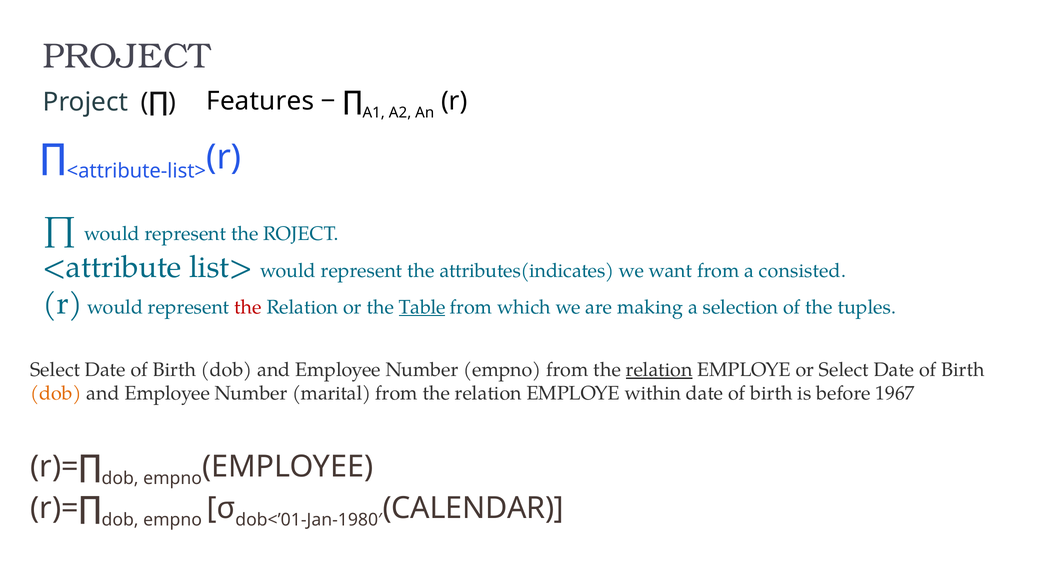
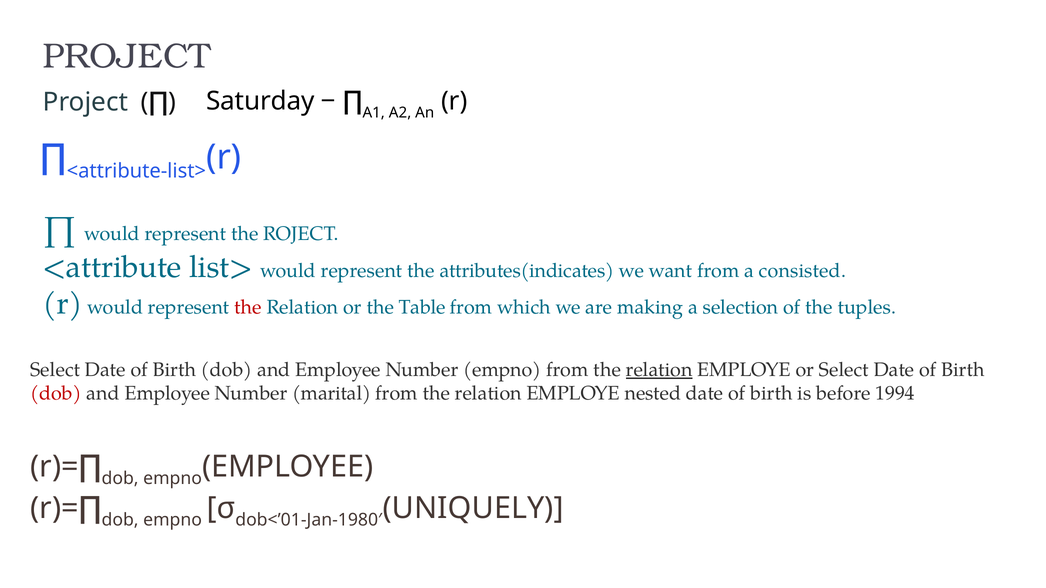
Features: Features -> Saturday (260, 101)
Table underline: present -> none (422, 307)
dob colour: orange -> red (56, 394)
within: within -> nested (653, 394)
1967: 1967 -> 1994 (895, 394)
CALENDAR: CALENDAR -> UNIQUELY (473, 508)
